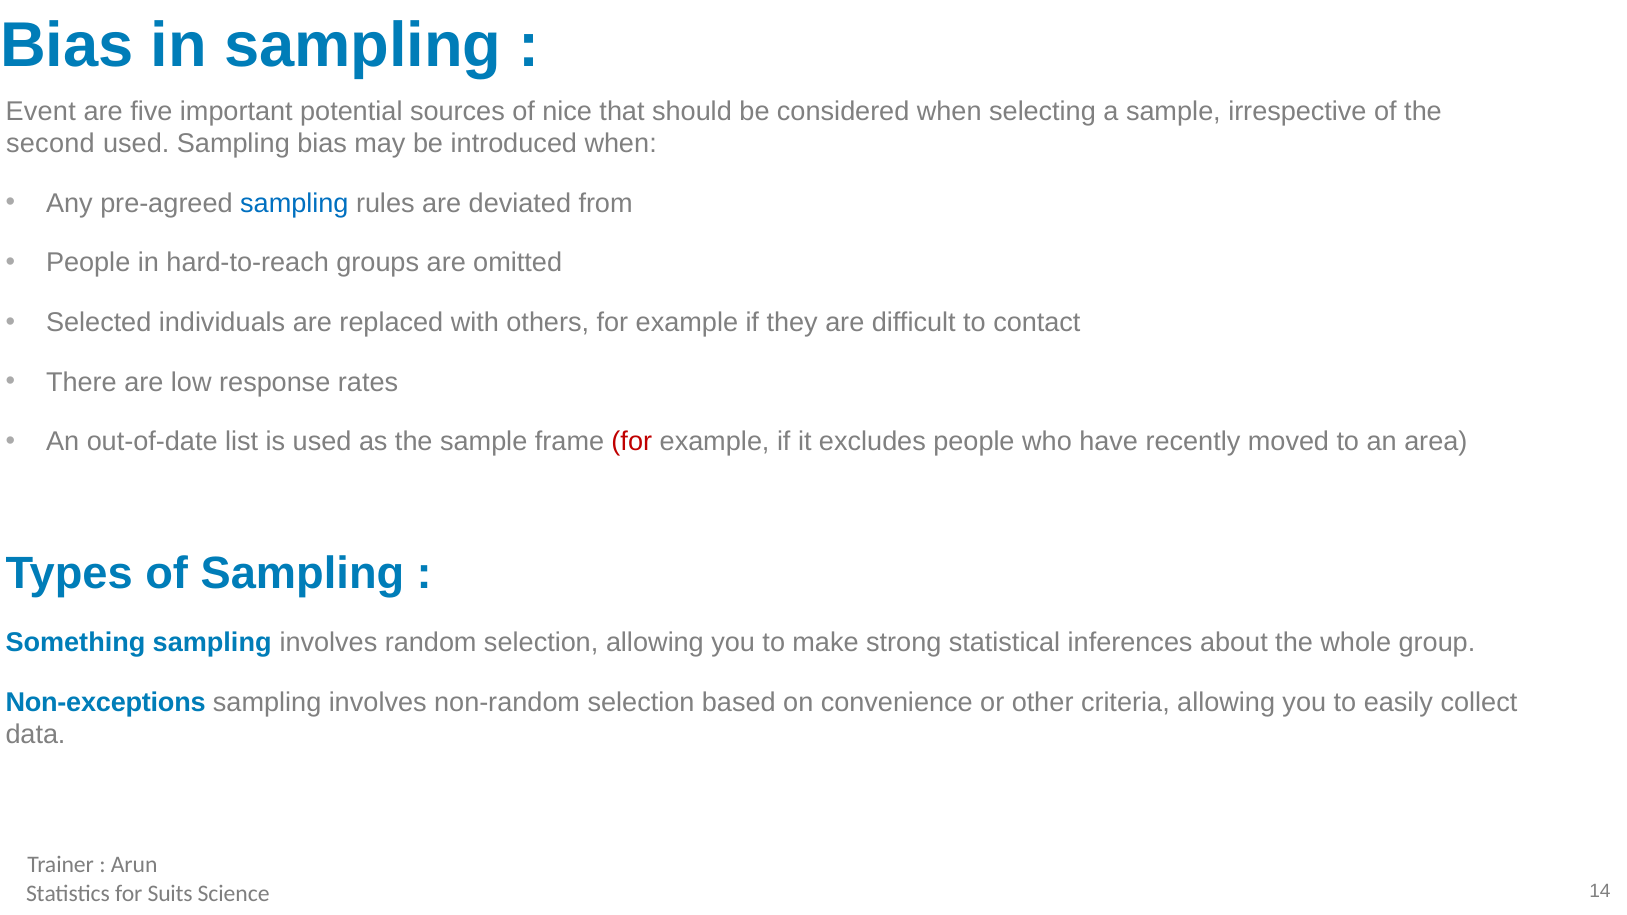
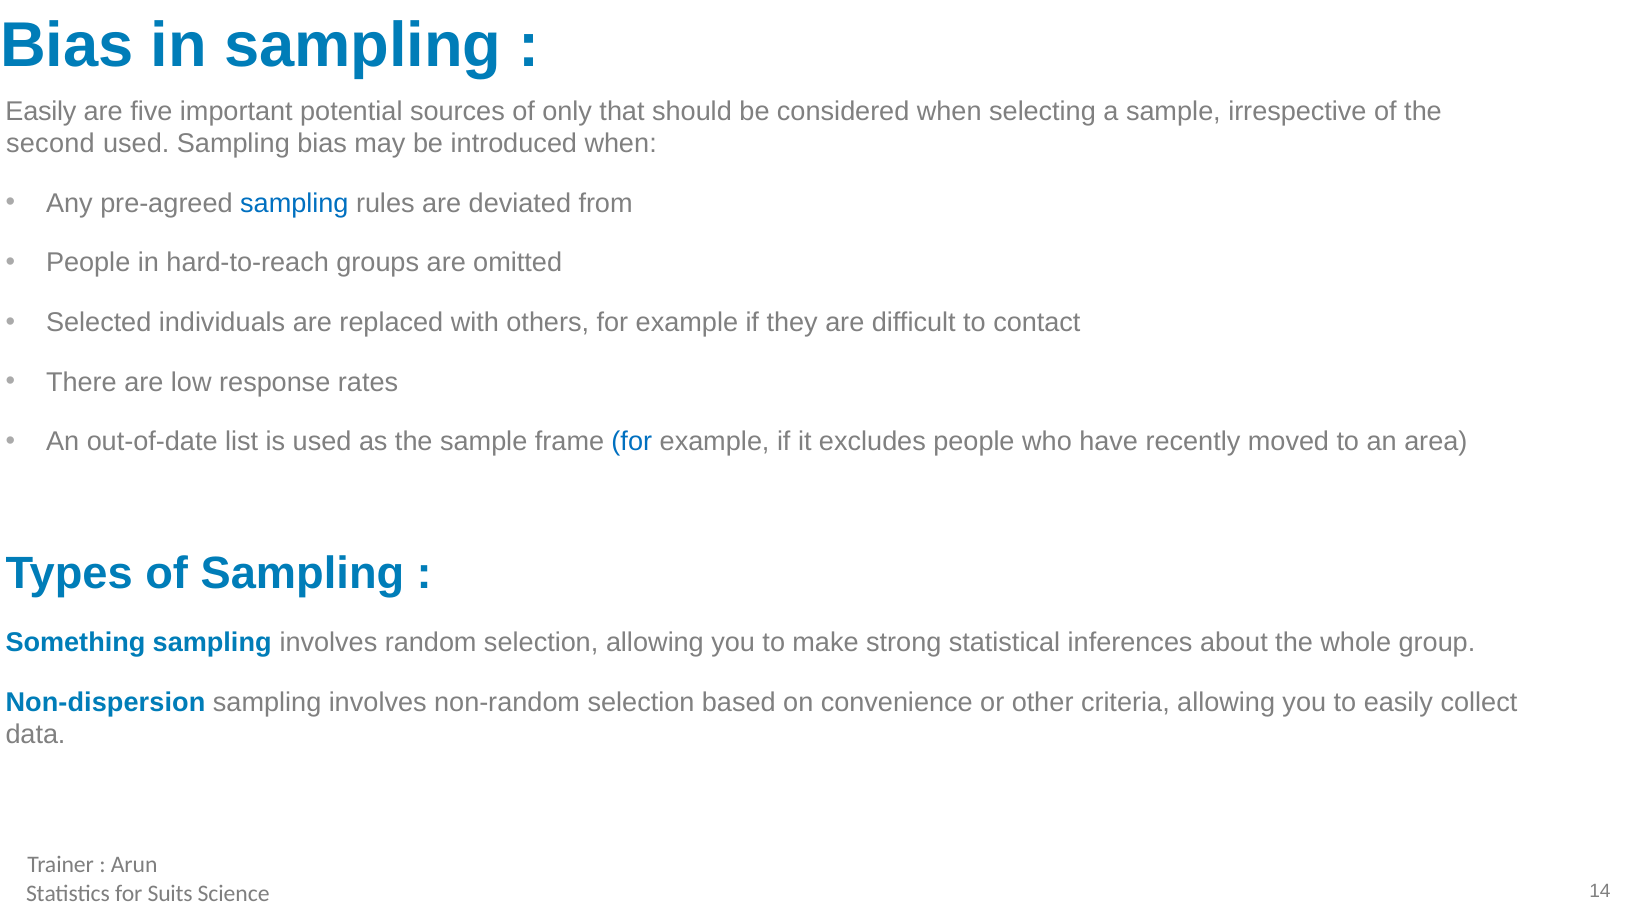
Event: Event -> Easily (41, 111)
nice: nice -> only (567, 111)
for colour: red -> blue (632, 442)
Non-exceptions: Non-exceptions -> Non-dispersion (105, 702)
